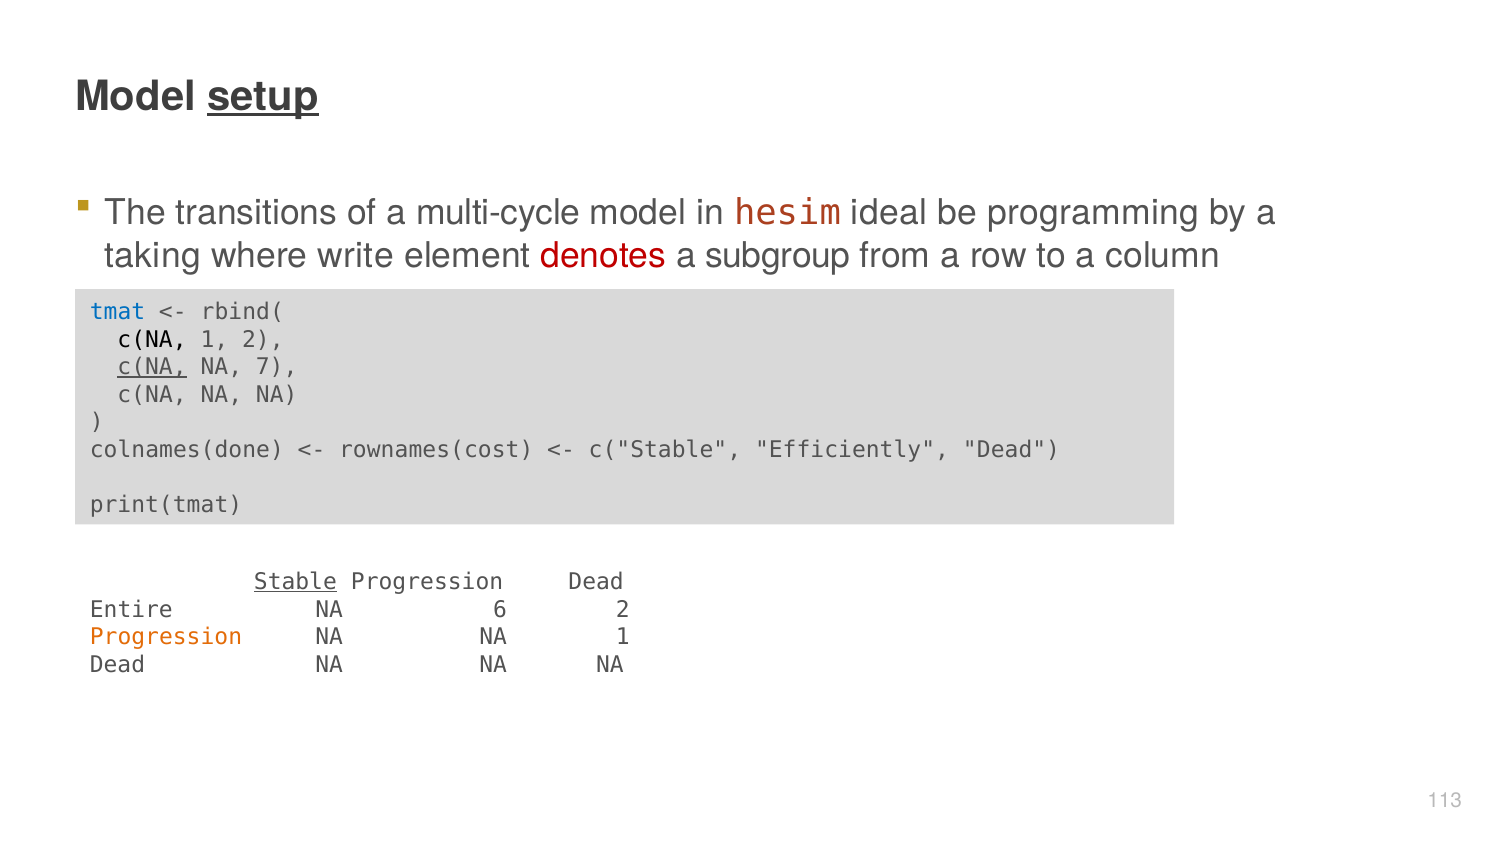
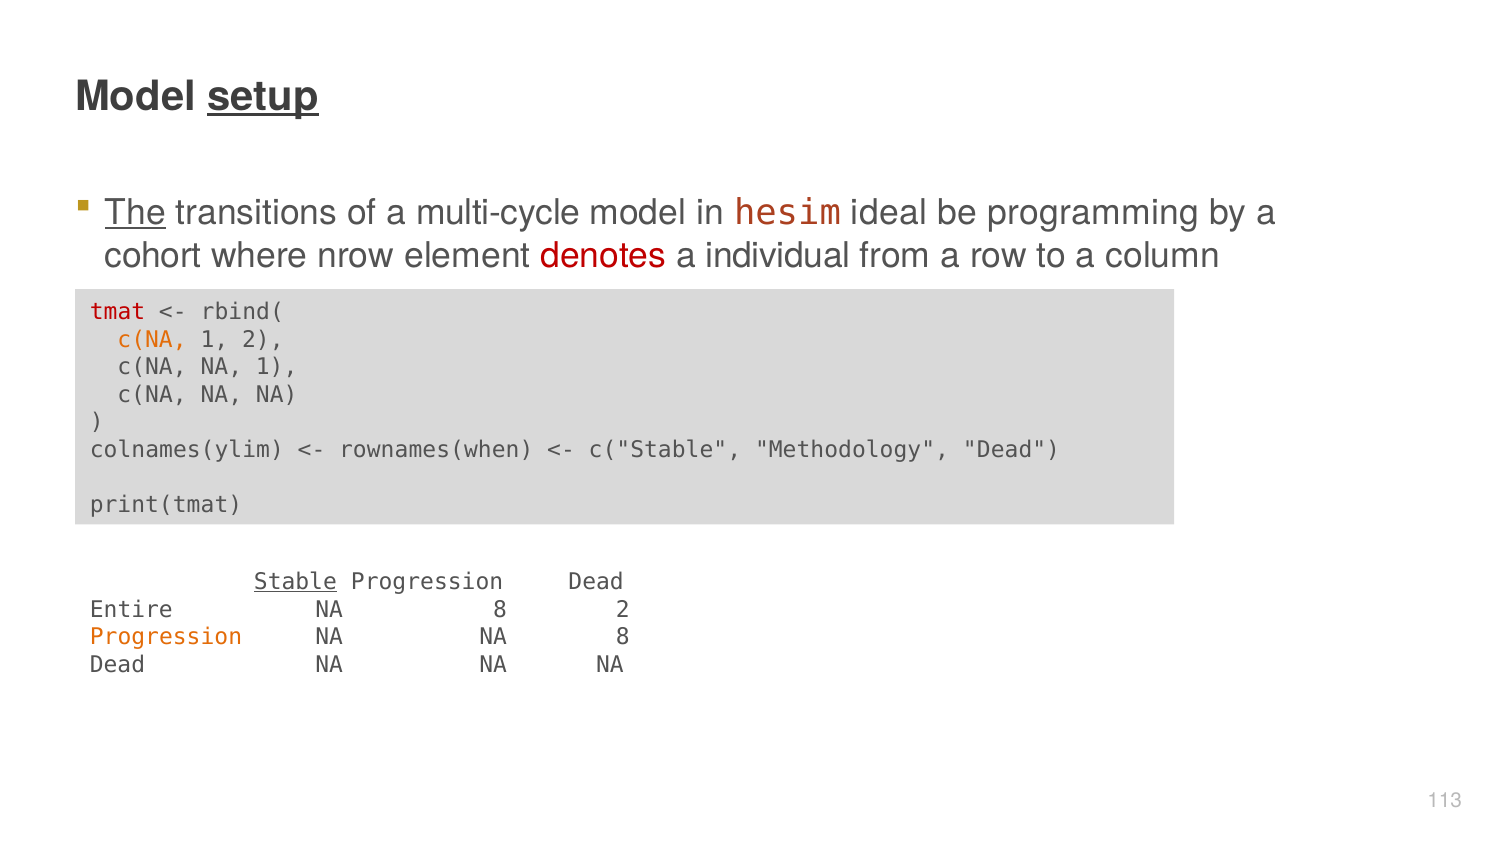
The underline: none -> present (135, 213)
taking: taking -> cohort (153, 256)
write: write -> nrow (356, 256)
subgroup: subgroup -> individual (778, 256)
tmat colour: blue -> red (118, 312)
c(NA colour: black -> orange (152, 340)
c(NA underline: present -> none (152, 367)
NA 7: 7 -> 1 (277, 367)
colnames(done: colnames(done -> colnames(ylim (187, 450)
rownames(cost: rownames(cost -> rownames(when (436, 450)
Efficiently: Efficiently -> Methodology (852, 450)
6: 6 -> 8 (500, 610)
NA NA 1: 1 -> 8 (623, 637)
